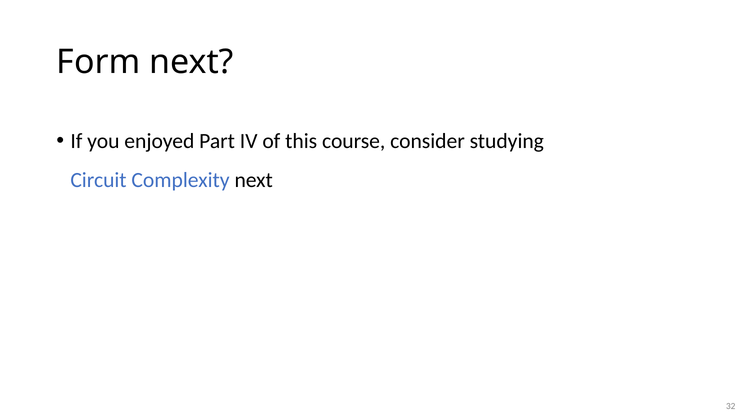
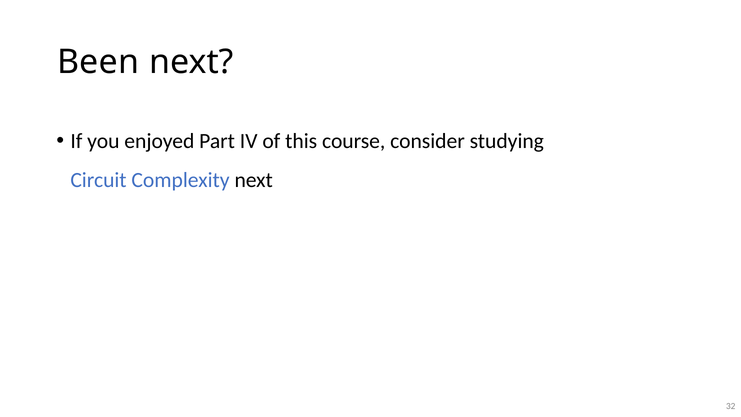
Form: Form -> Been (98, 62)
